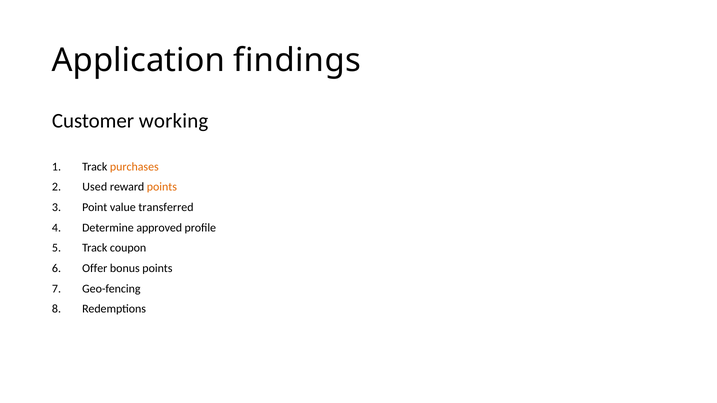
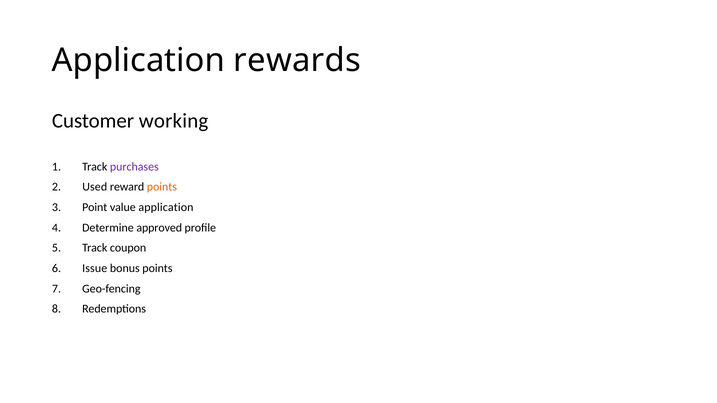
findings: findings -> rewards (297, 60)
purchases colour: orange -> purple (134, 167)
value transferred: transferred -> application (166, 207)
Offer: Offer -> Issue (95, 269)
